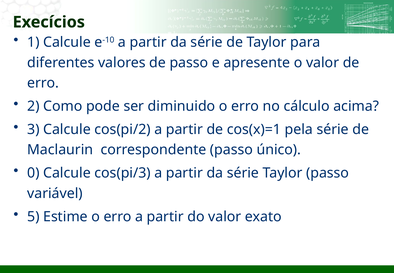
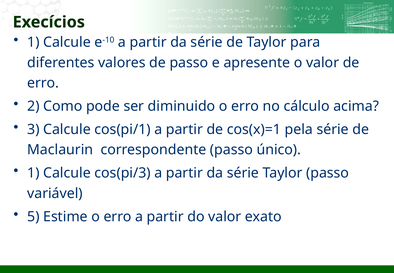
cos(pi/2: cos(pi/2 -> cos(pi/1 (123, 129)
0: 0 -> 1 (33, 173)
